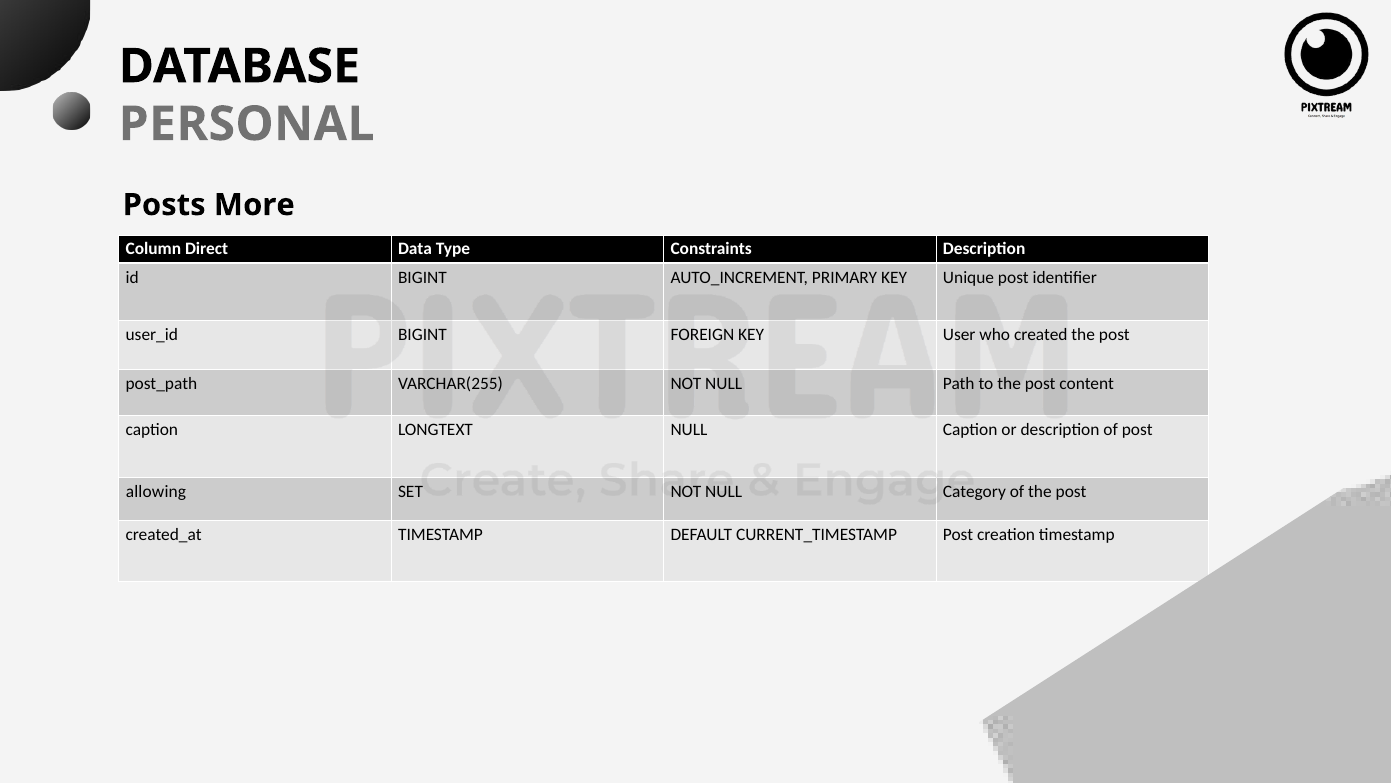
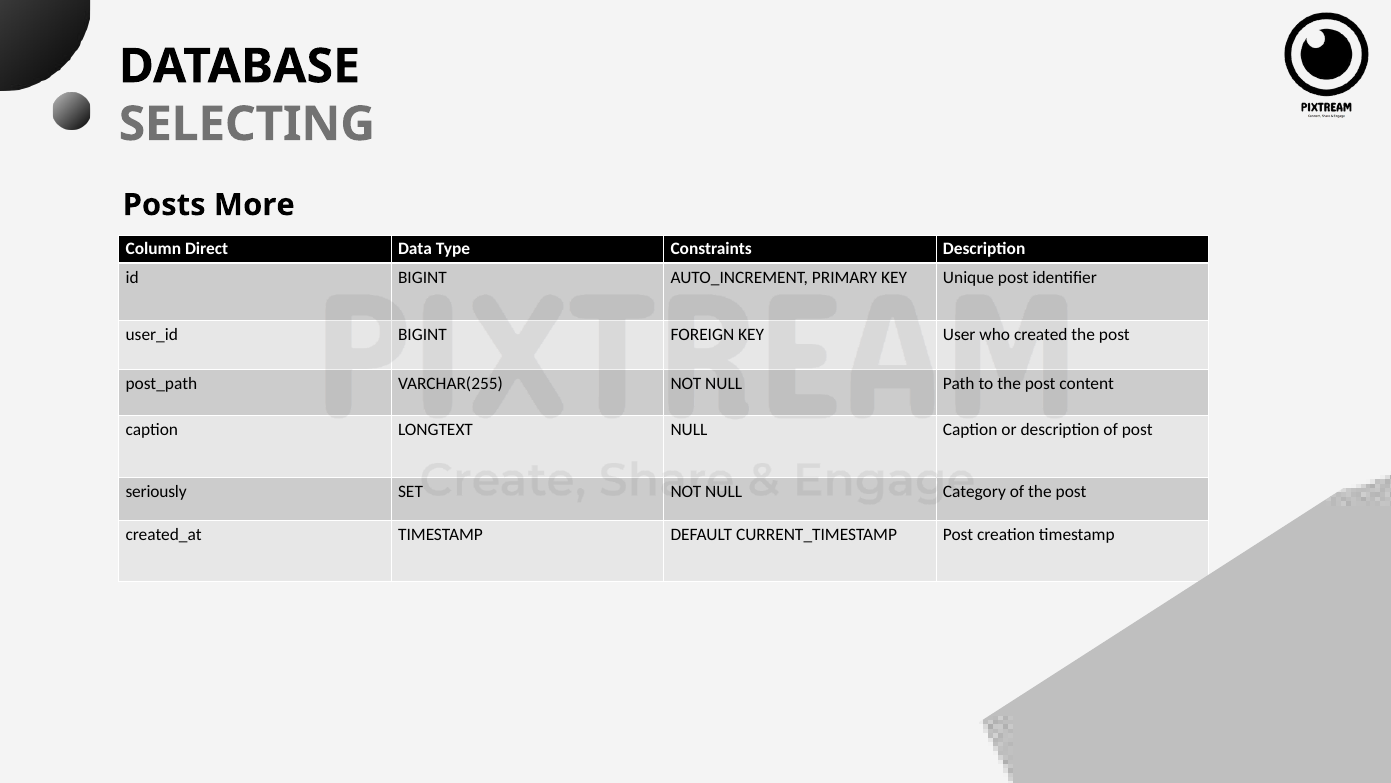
PERSONAL: PERSONAL -> SELECTING (247, 124)
allowing: allowing -> seriously (156, 491)
